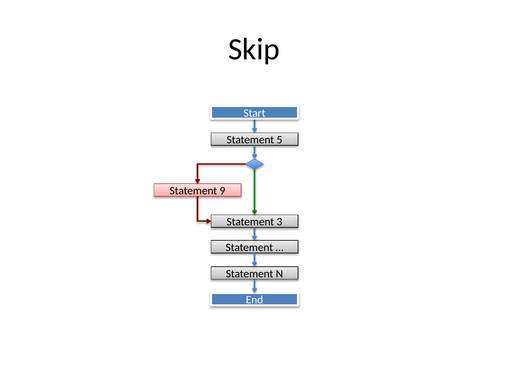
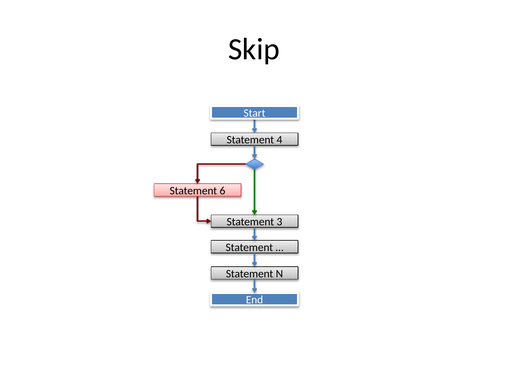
5: 5 -> 4 (279, 140)
9: 9 -> 6 (222, 191)
